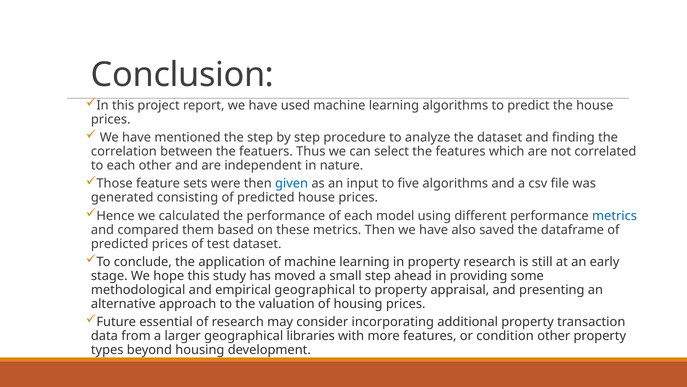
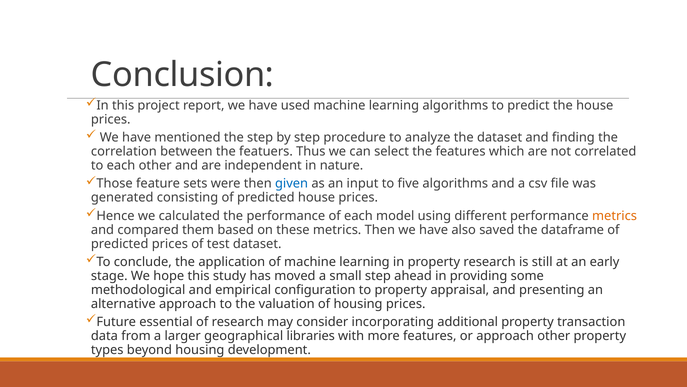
metrics colour: blue -> orange (615, 216)
empirical geographical: geographical -> configuration (315, 290)
or condition: condition -> approach (505, 336)
